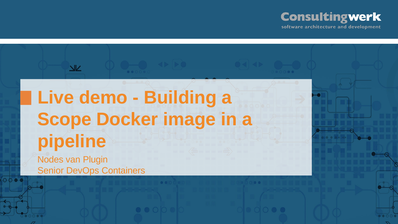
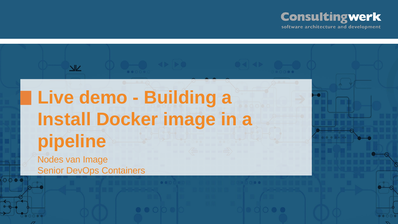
Scope: Scope -> Install (64, 119)
van Plugin: Plugin -> Image (95, 159)
